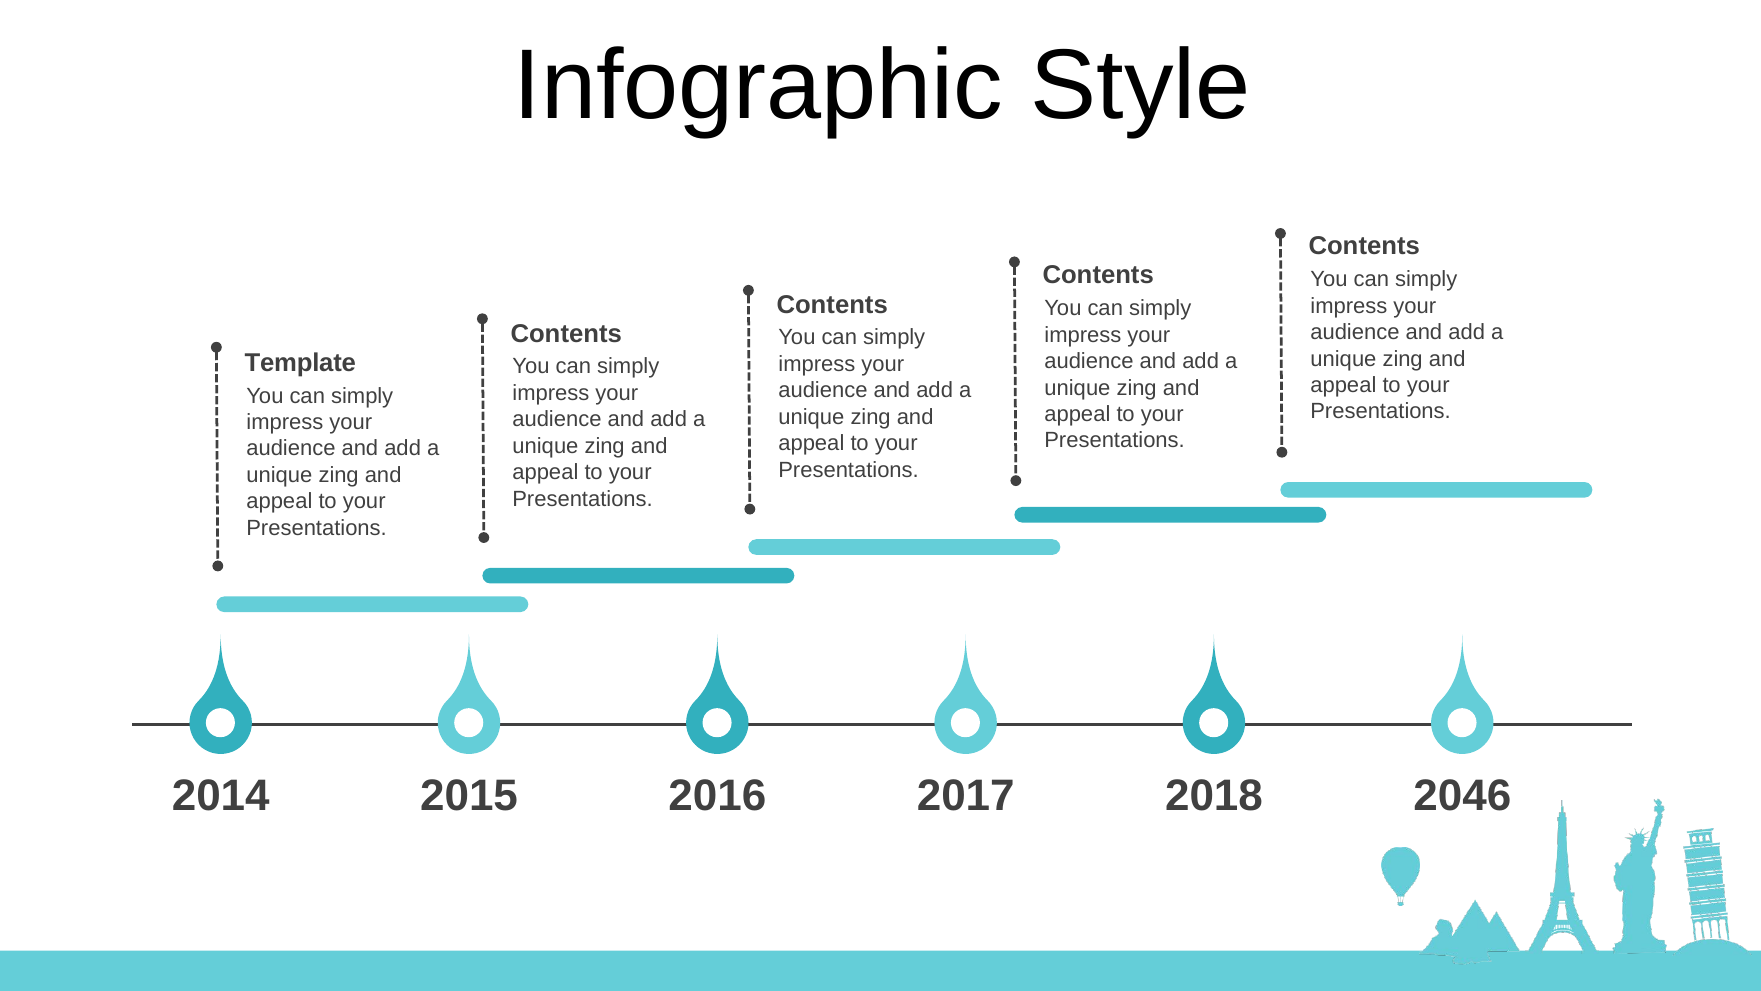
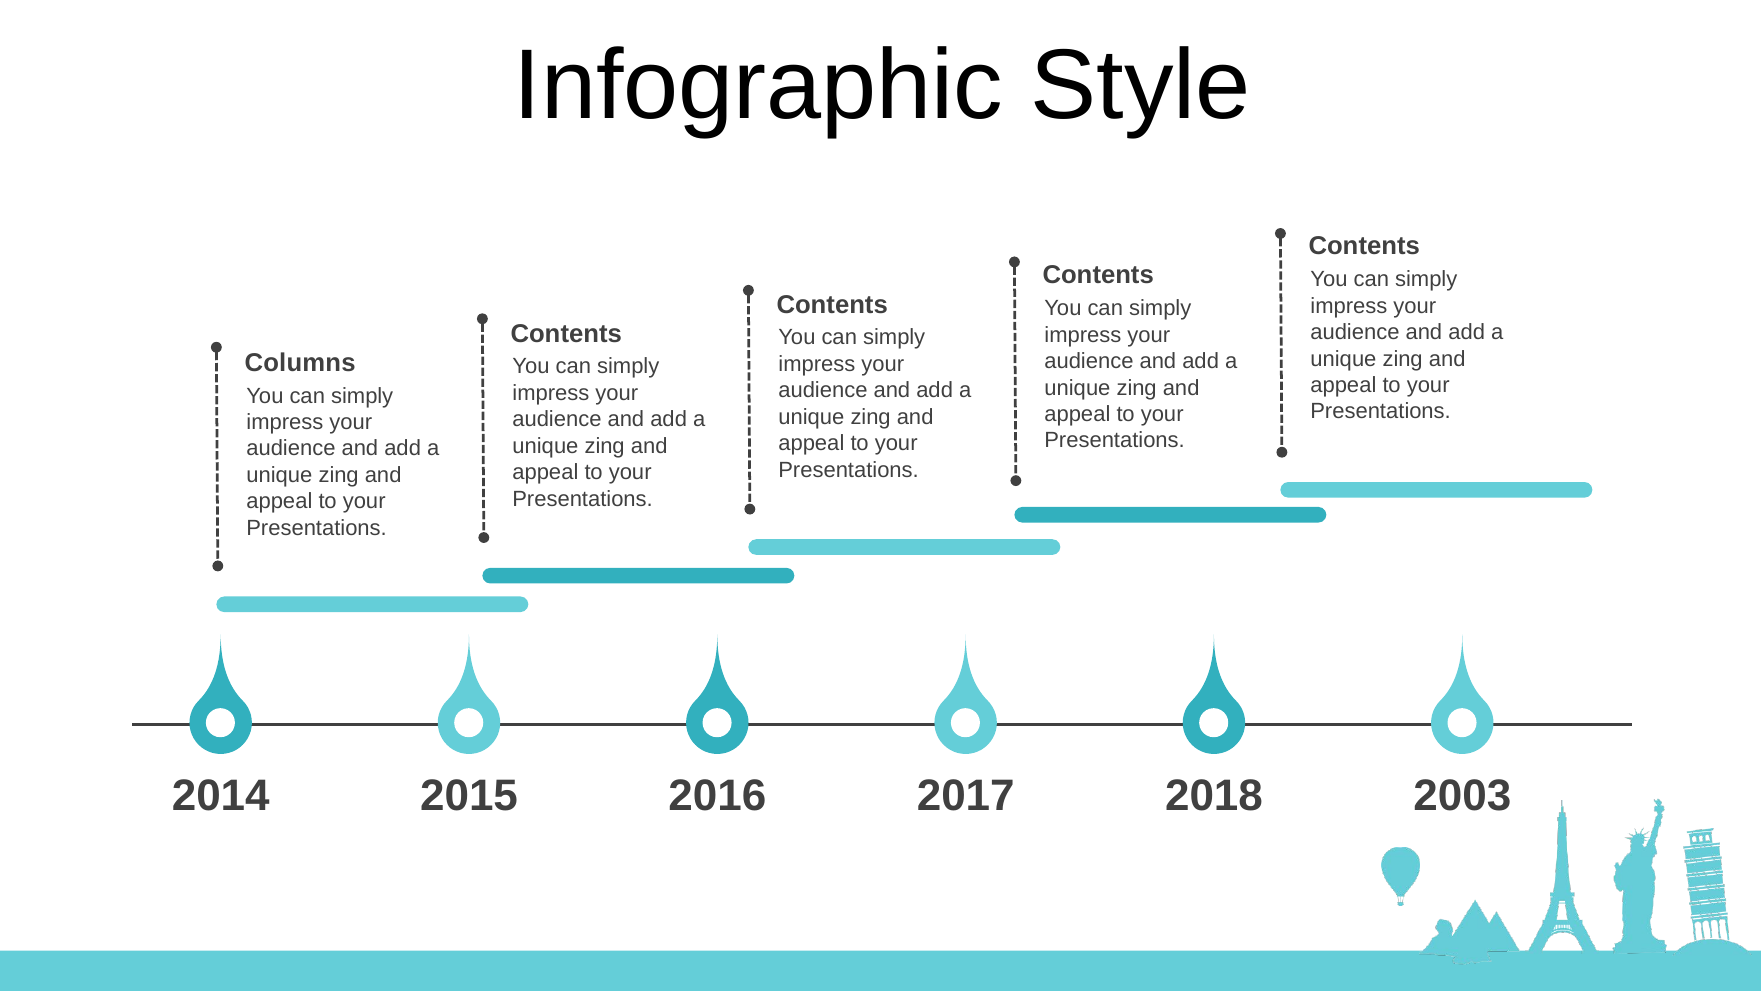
Template: Template -> Columns (300, 363)
2046: 2046 -> 2003 (1462, 796)
